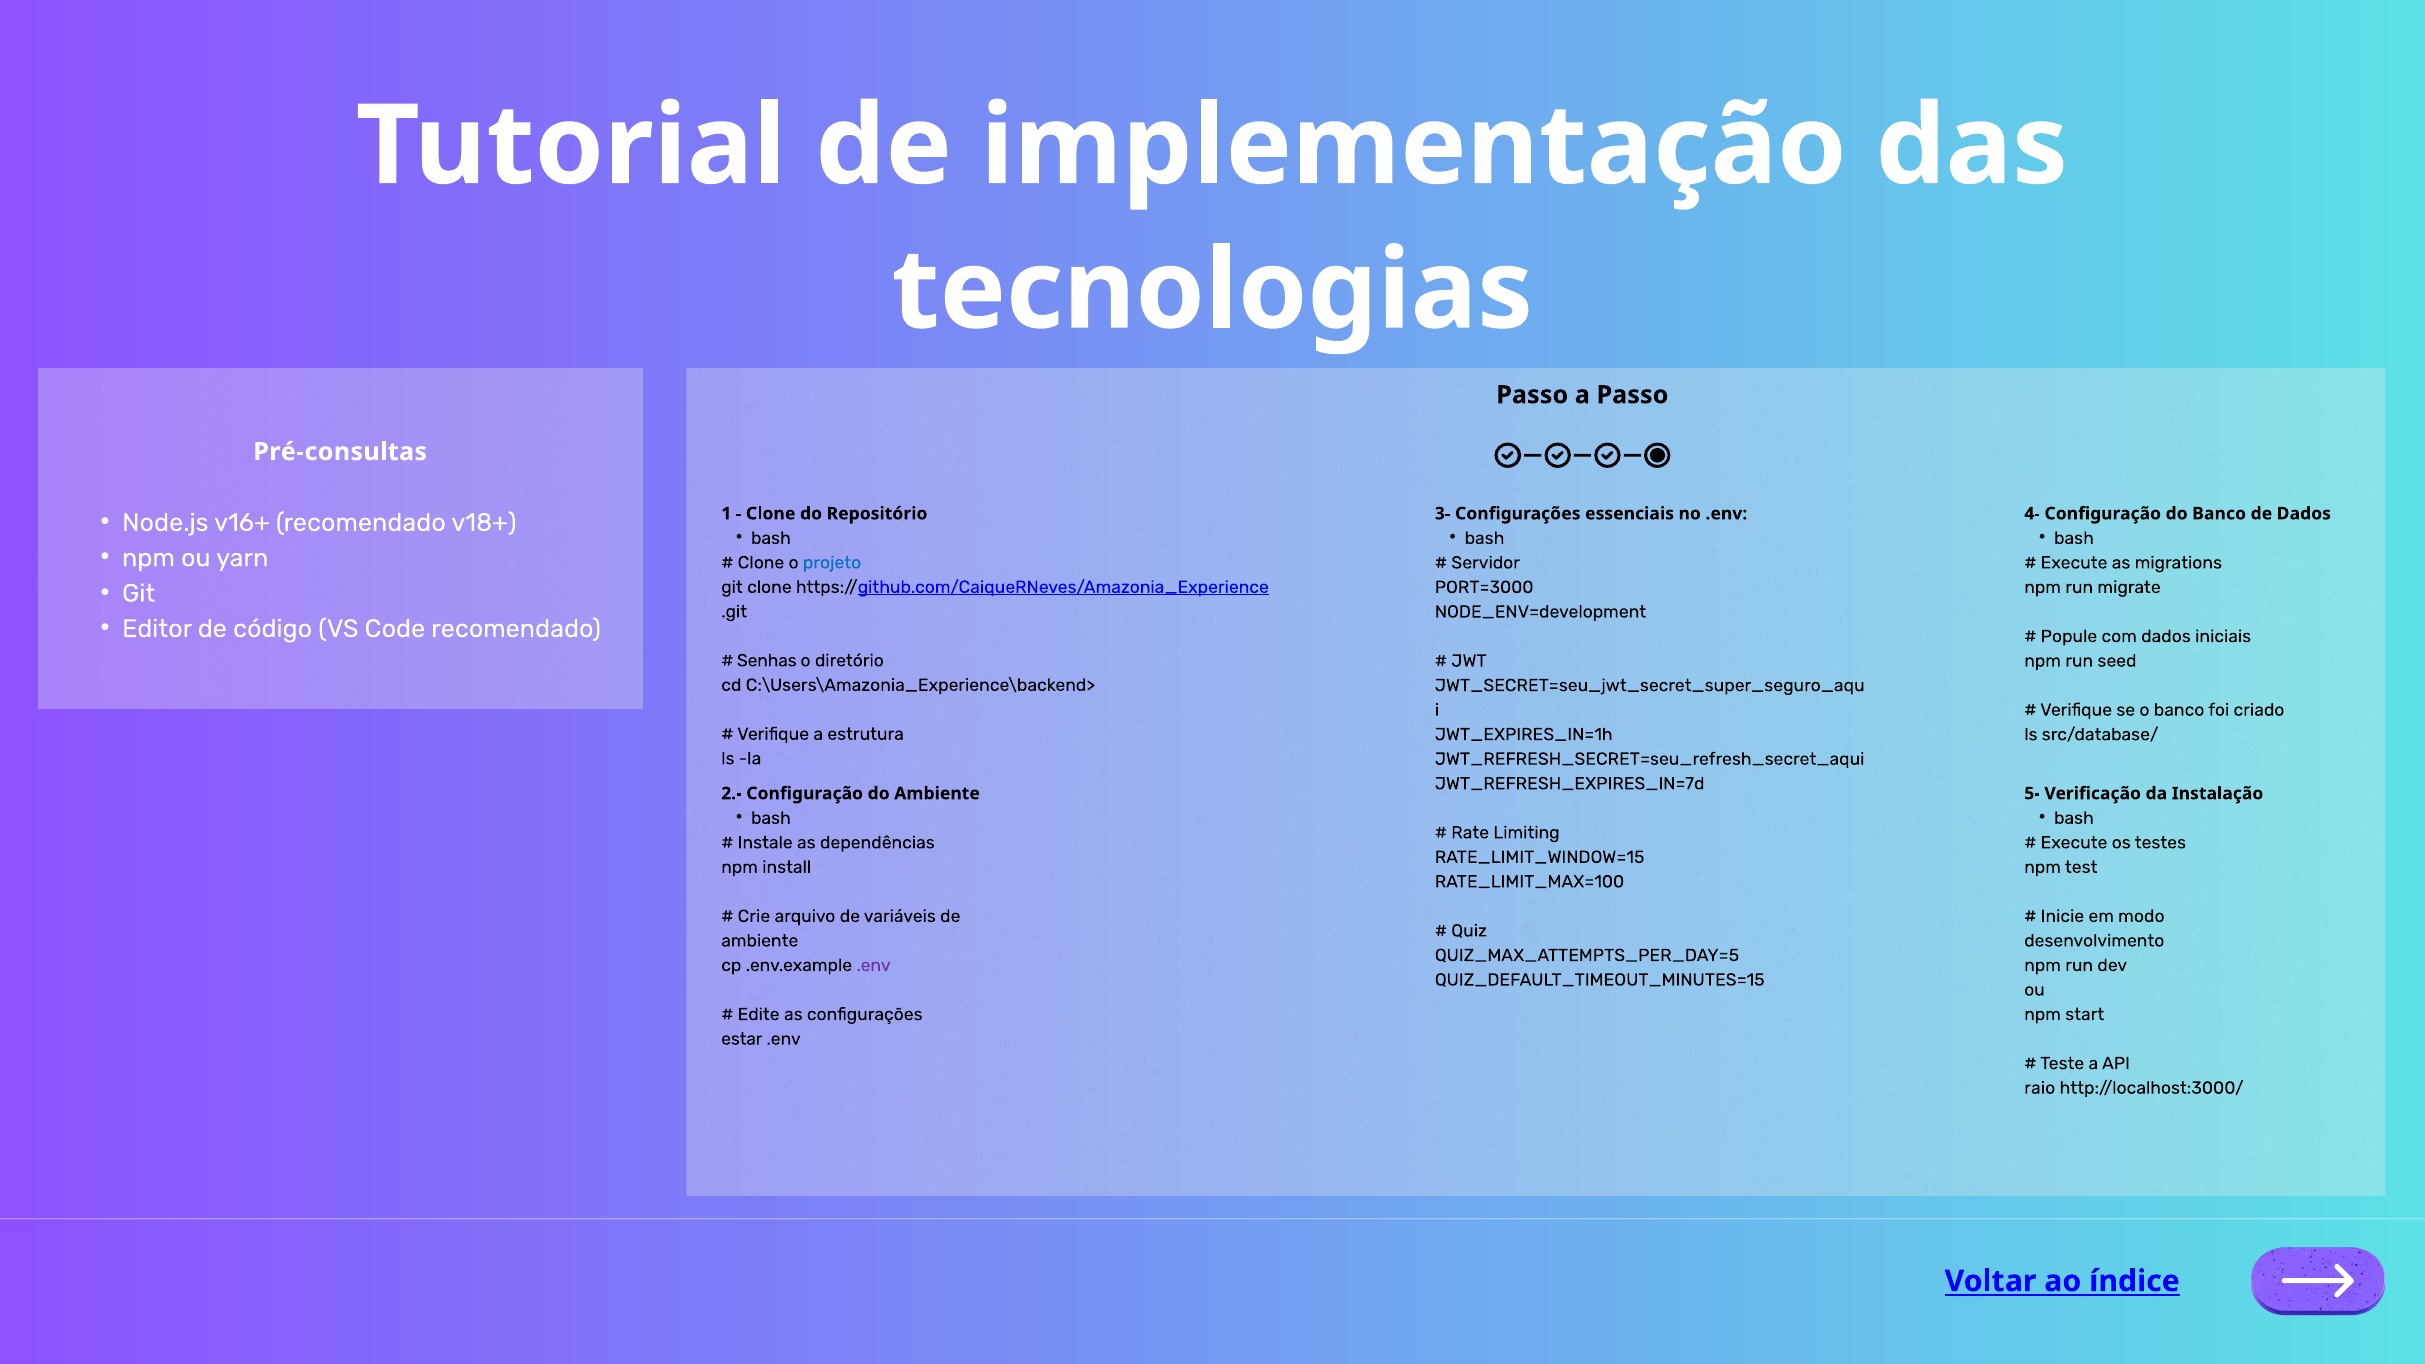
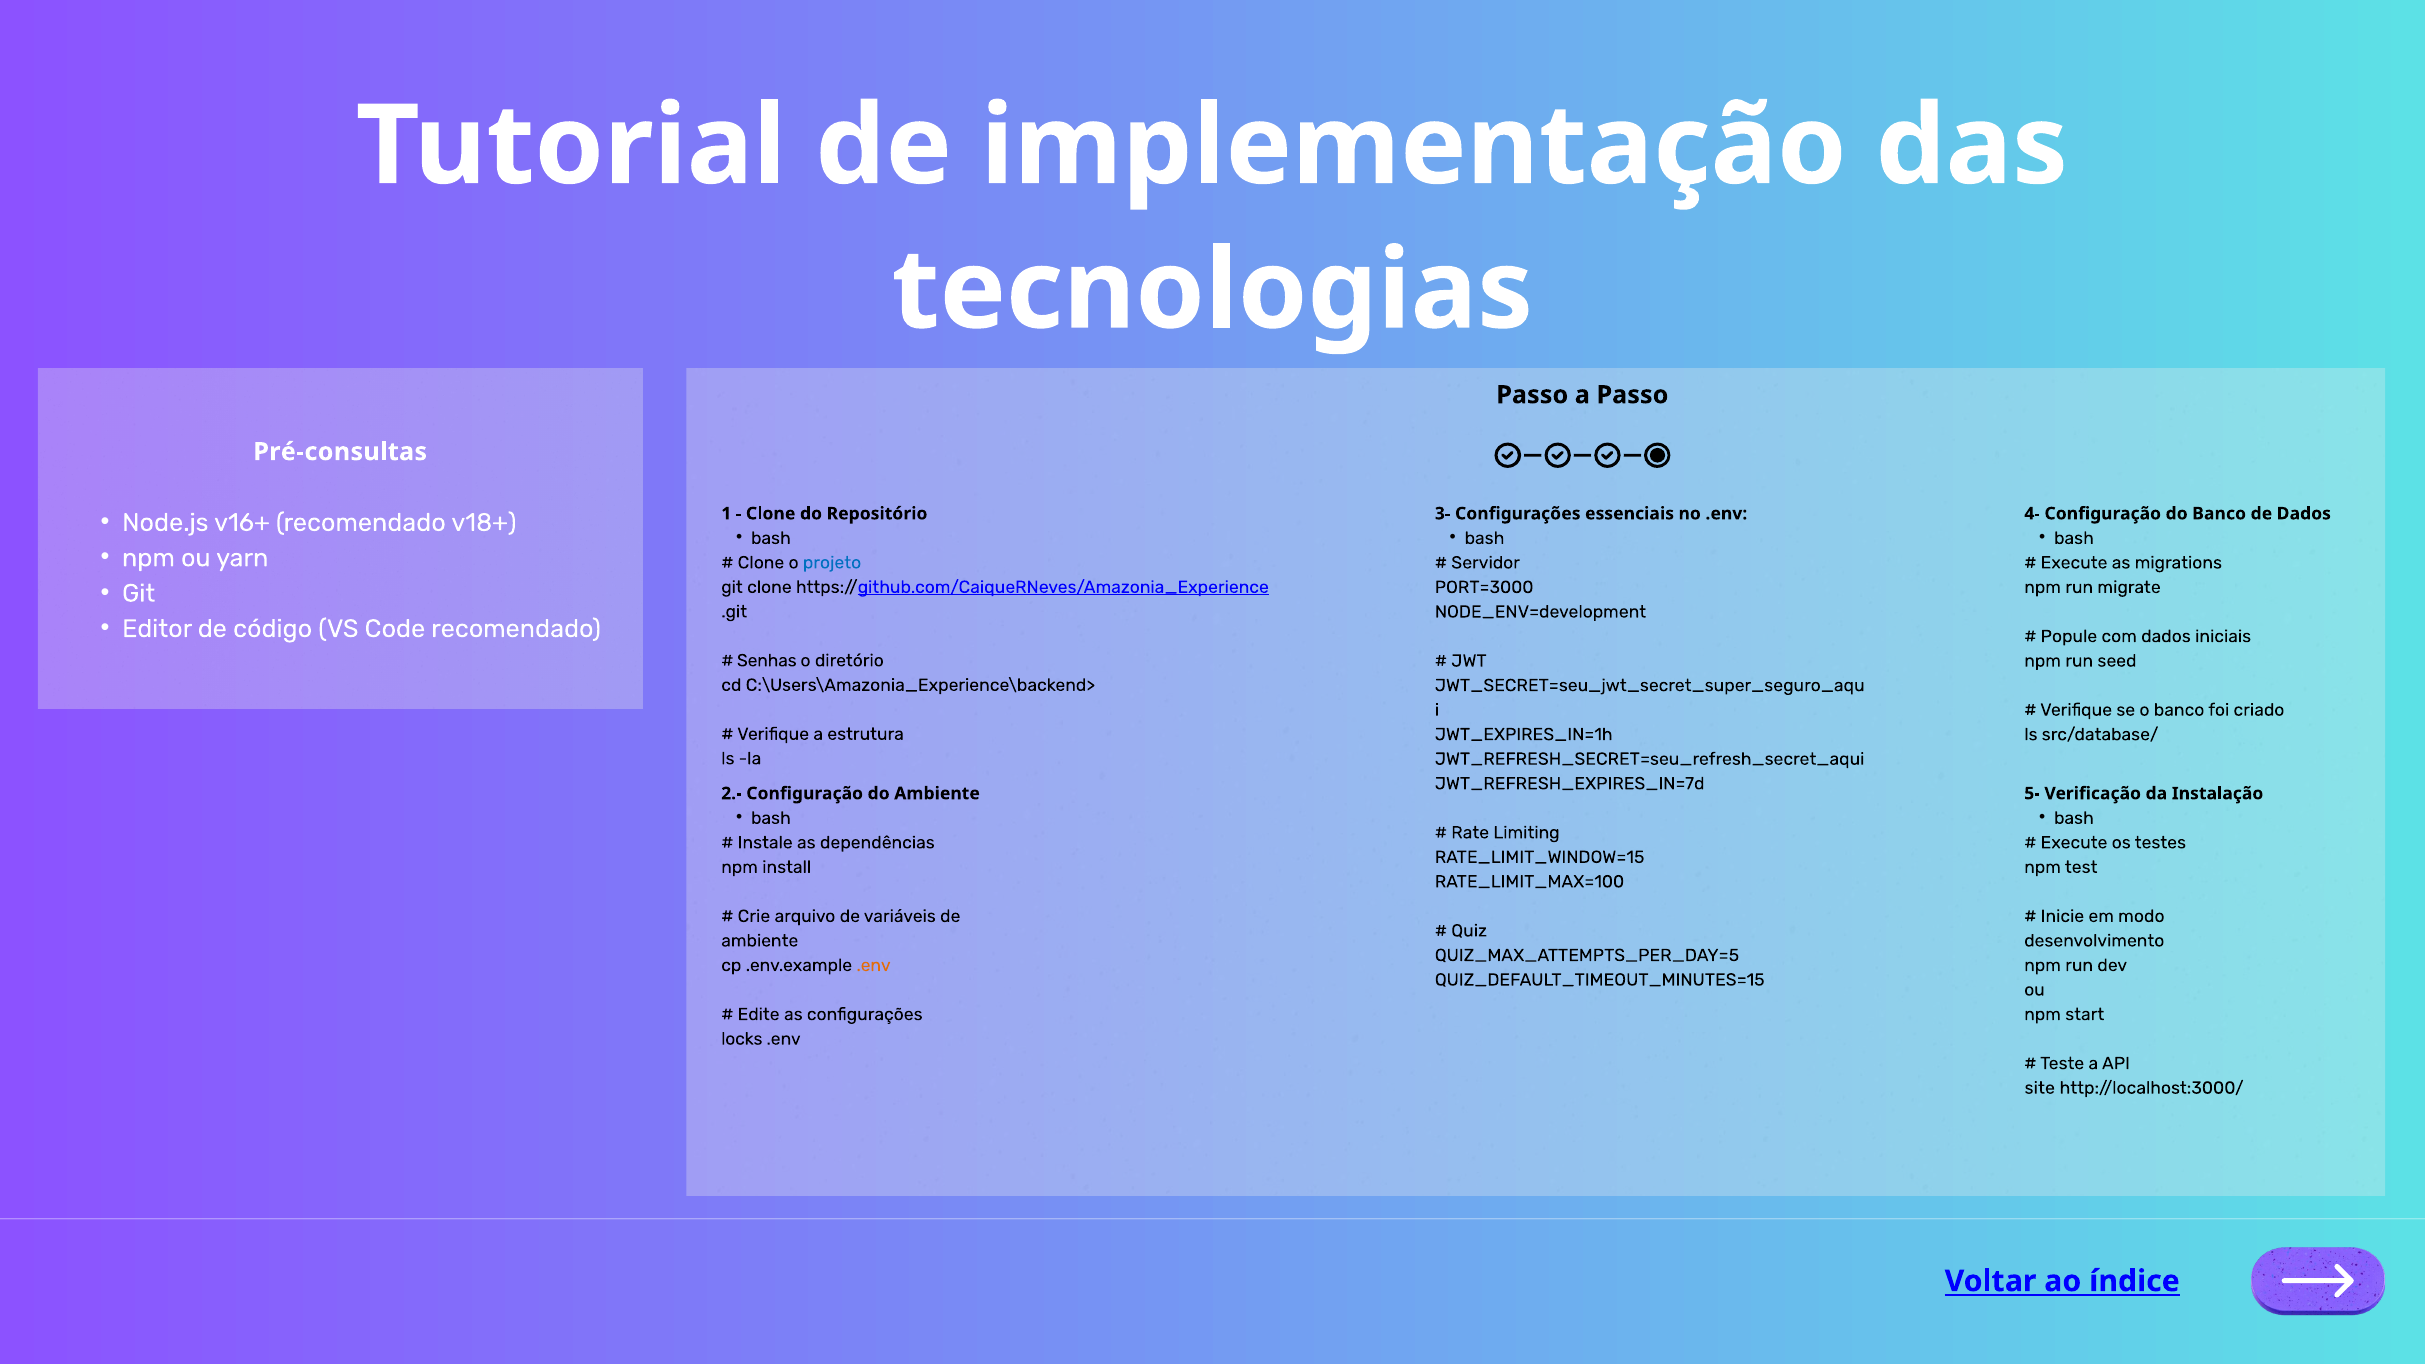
.env colour: purple -> orange (874, 965)
estar: estar -> locks (742, 1039)
raio: raio -> site (2040, 1088)
